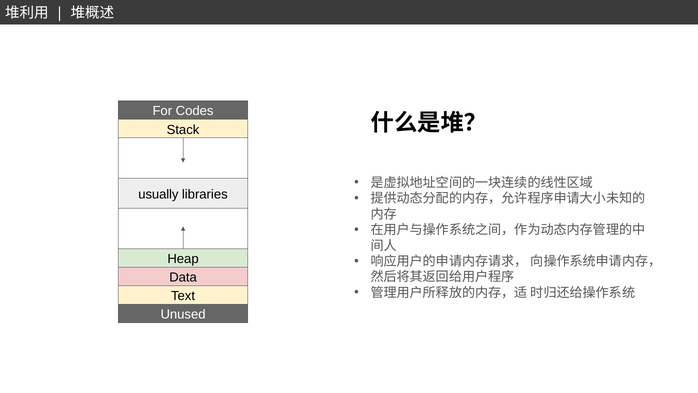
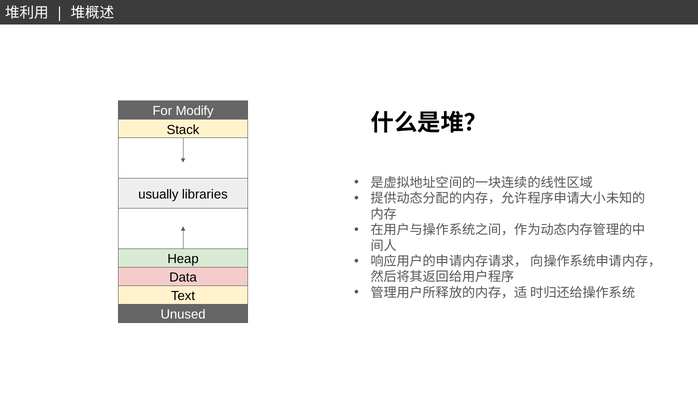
Codes: Codes -> Modify (195, 111)
